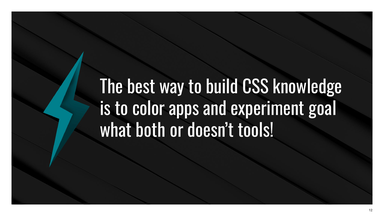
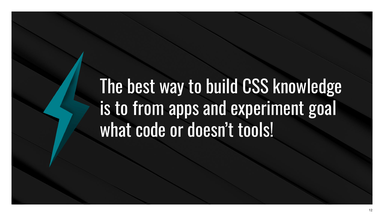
color: color -> from (148, 109)
both: both -> code (151, 131)
